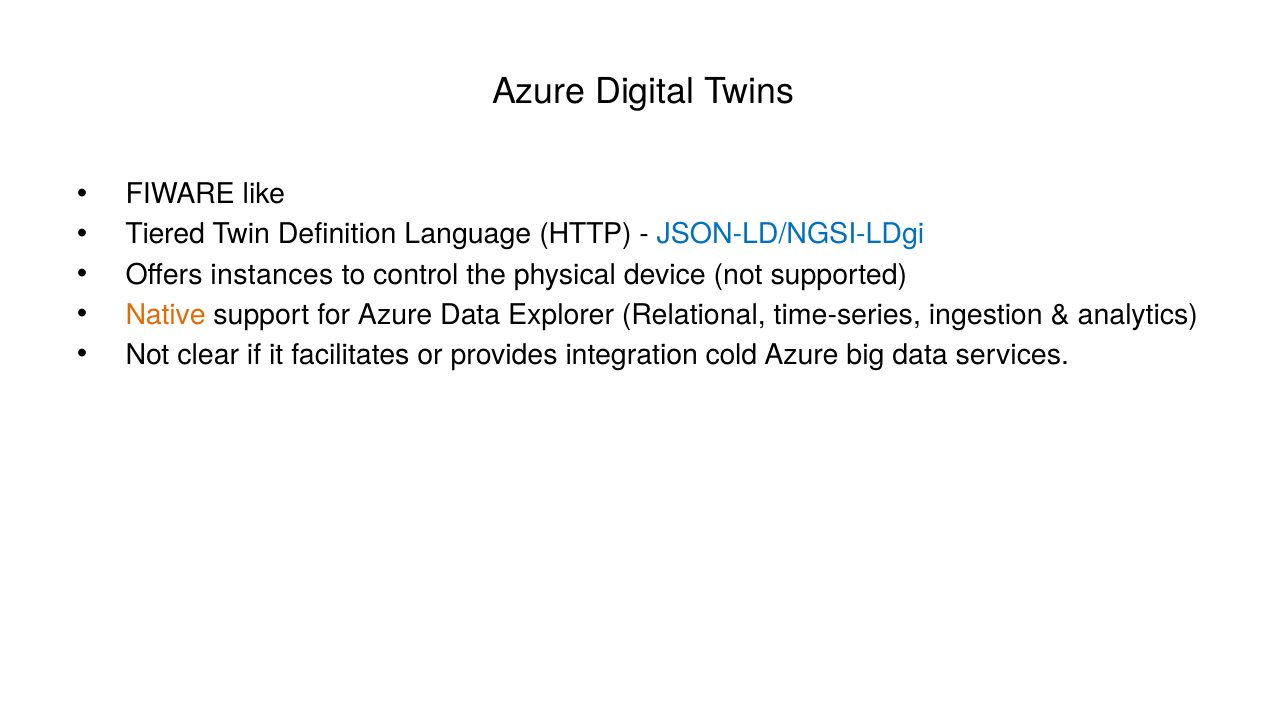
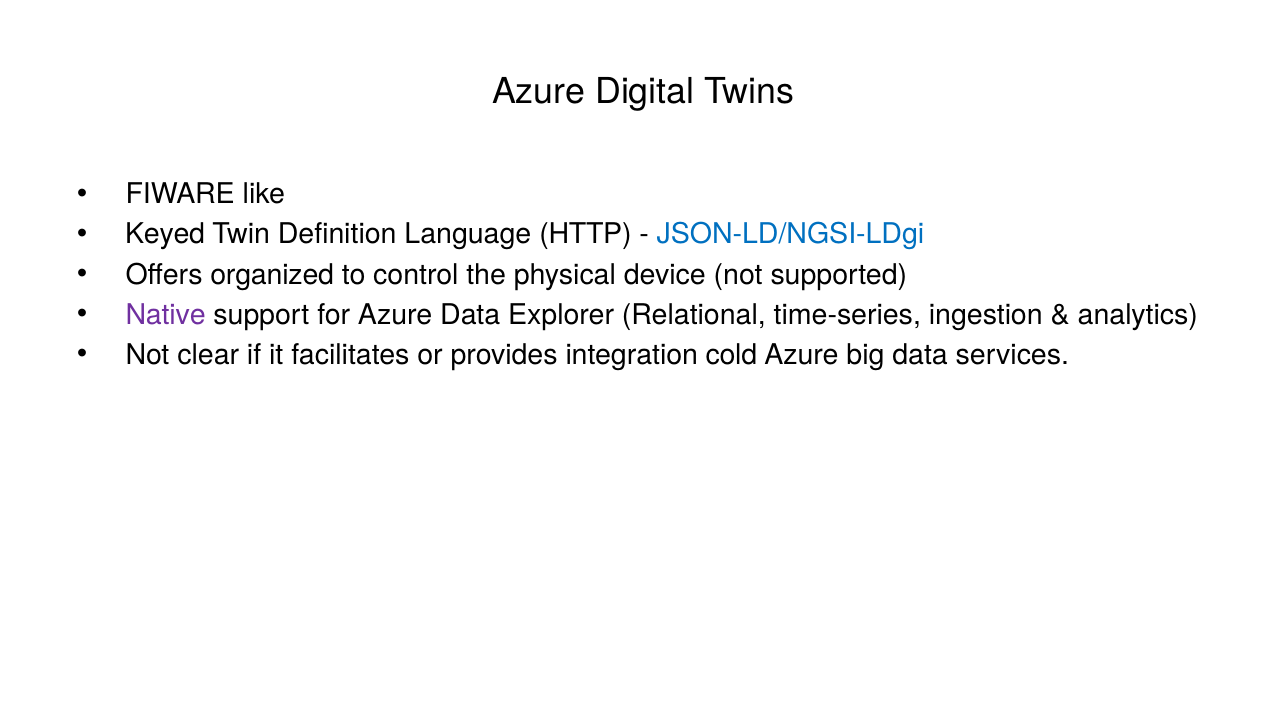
Tiered: Tiered -> Keyed (165, 235)
instances: instances -> organized (272, 275)
Native colour: orange -> purple (166, 315)
